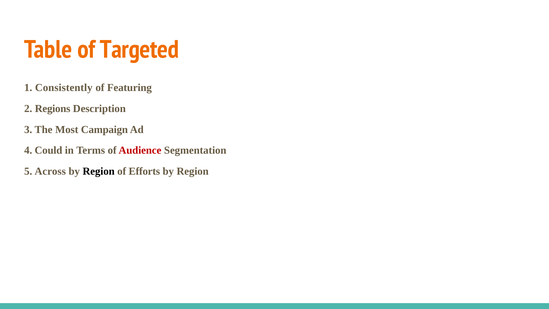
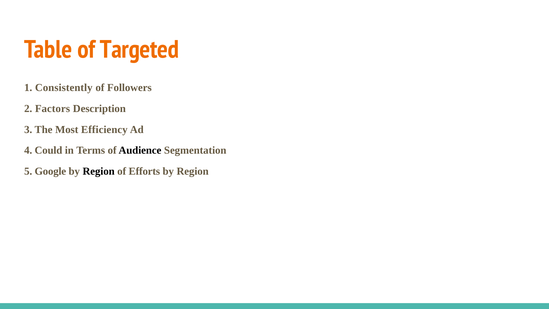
Featuring: Featuring -> Followers (129, 88)
Regions: Regions -> Factors (53, 108)
Campaign: Campaign -> Efficiency (104, 129)
Audience colour: red -> black (140, 150)
Across: Across -> Google (50, 171)
